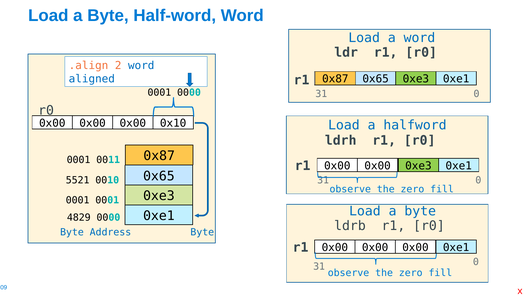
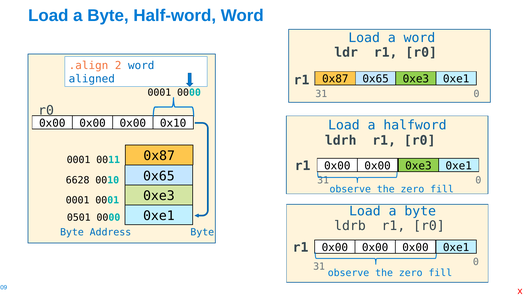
5521: 5521 -> 6628 (78, 181)
4829: 4829 -> 0501 (79, 218)
